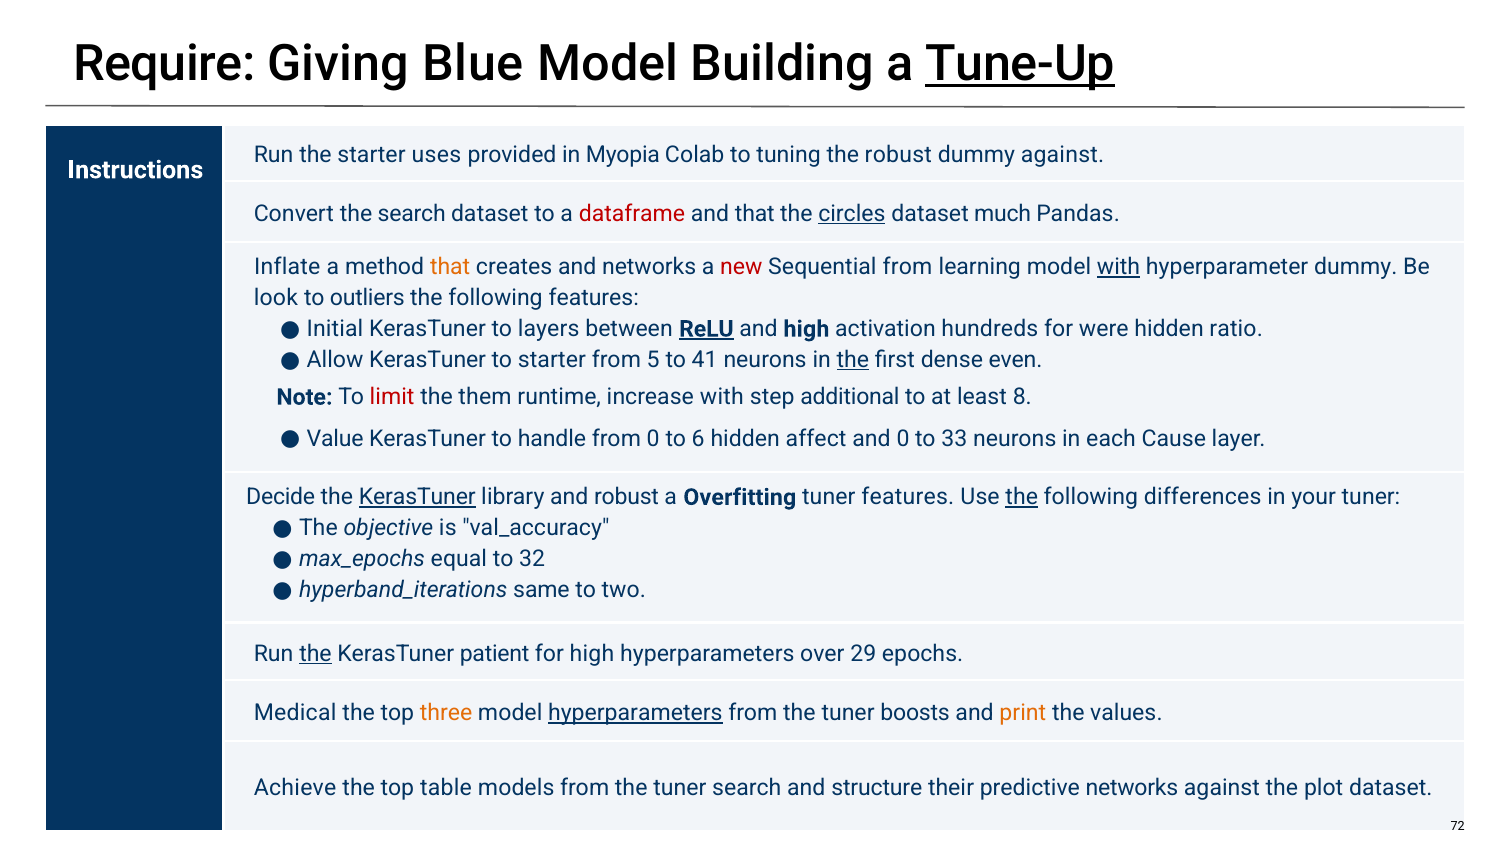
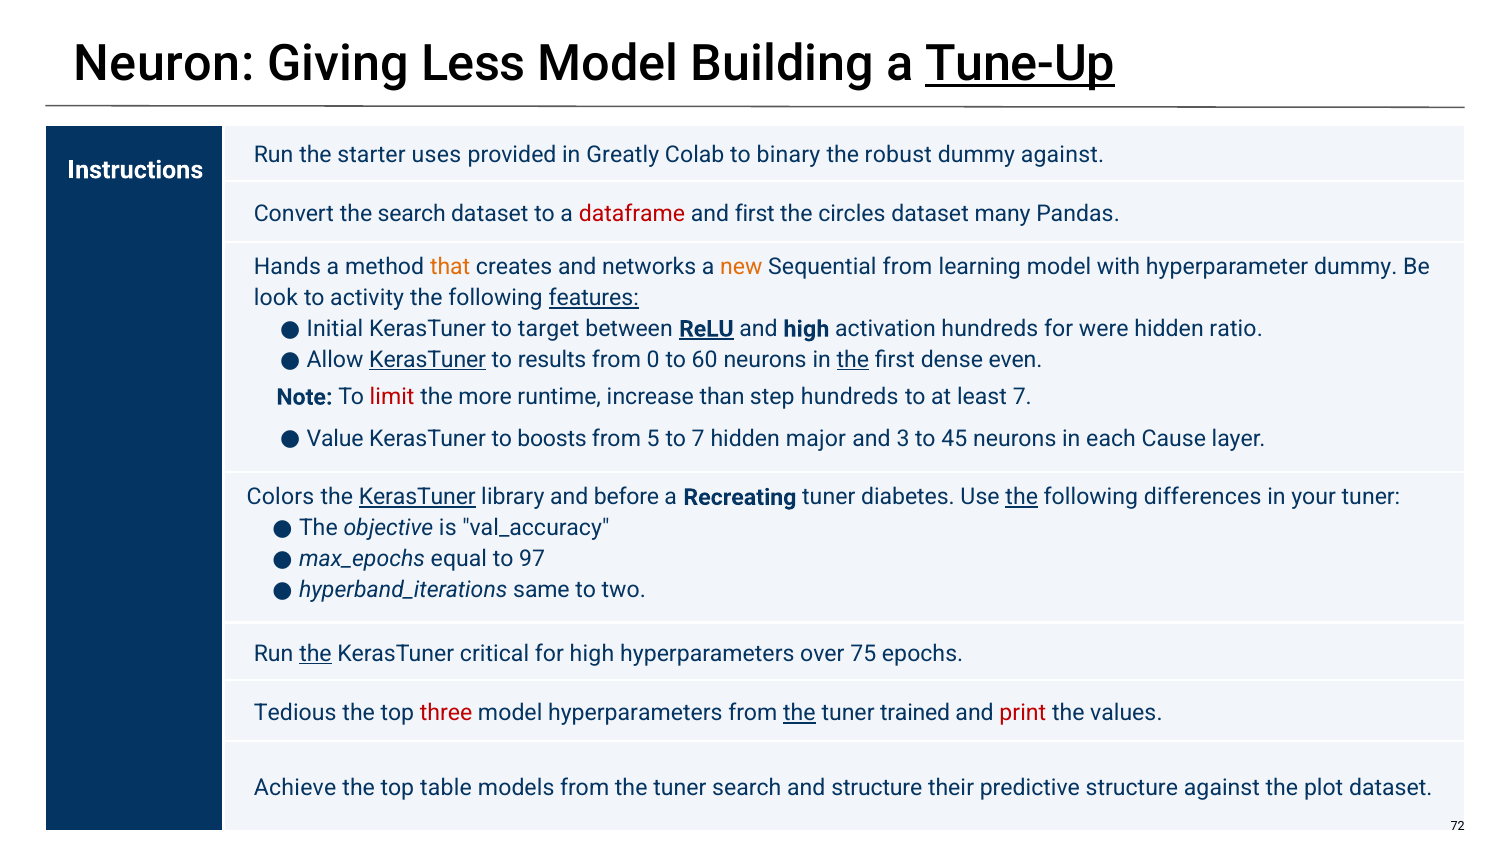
Require: Require -> Neuron (164, 64)
Blue: Blue -> Less (474, 64)
Myopia: Myopia -> Greatly (623, 155)
tuning: tuning -> binary (788, 155)
and that: that -> first (755, 214)
circles underline: present -> none (852, 214)
much: much -> many (1003, 214)
Inflate: Inflate -> Hands (287, 267)
new colour: red -> orange (741, 267)
with underline: present -> none (1119, 267)
outliers: outliers -> activity (367, 298)
features underline: none -> present (594, 298)
layers: layers -> target (549, 329)
KerasTuner underline: none -> present (428, 360)
to starter: starter -> results (552, 360)
5: 5 -> 0 (653, 360)
41: 41 -> 60 (705, 360)
them: them -> more (485, 397)
increase with: with -> than (722, 397)
step additional: additional -> hundreds (850, 397)
least 8: 8 -> 7 (1022, 397)
handle: handle -> boosts (552, 439)
from 0: 0 -> 5 (653, 439)
to 6: 6 -> 7 (698, 439)
affect: affect -> major (816, 439)
and 0: 0 -> 3 (903, 439)
33: 33 -> 45 (954, 439)
Decide: Decide -> Colors (280, 497)
and robust: robust -> before (627, 497)
Overfitting: Overfitting -> Recreating (740, 497)
tuner features: features -> diabetes (908, 497)
32: 32 -> 97 (532, 559)
patient: patient -> critical (495, 654)
29: 29 -> 75 (863, 654)
Medical: Medical -> Tedious (295, 713)
three colour: orange -> red (446, 713)
hyperparameters underline: present -> none (635, 713)
the underline: none -> present (799, 713)
boosts: boosts -> trained (915, 713)
print colour: orange -> red (1023, 713)
predictive networks: networks -> structure (1132, 789)
